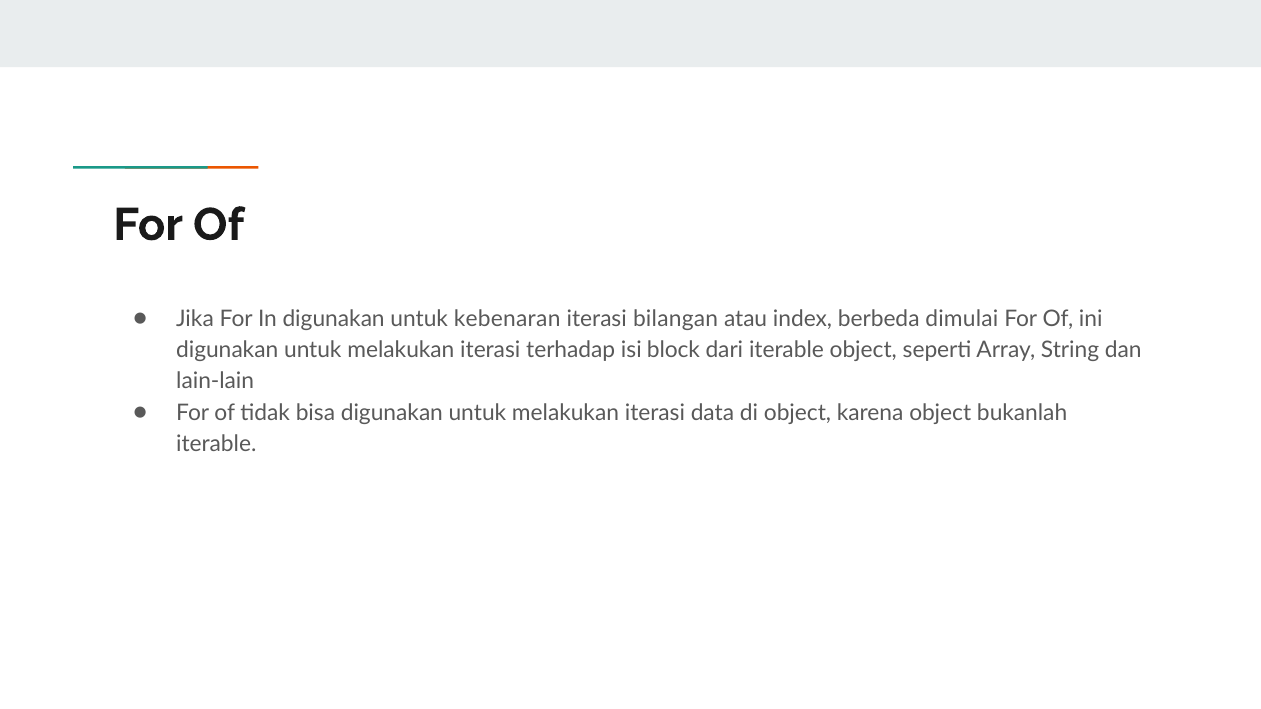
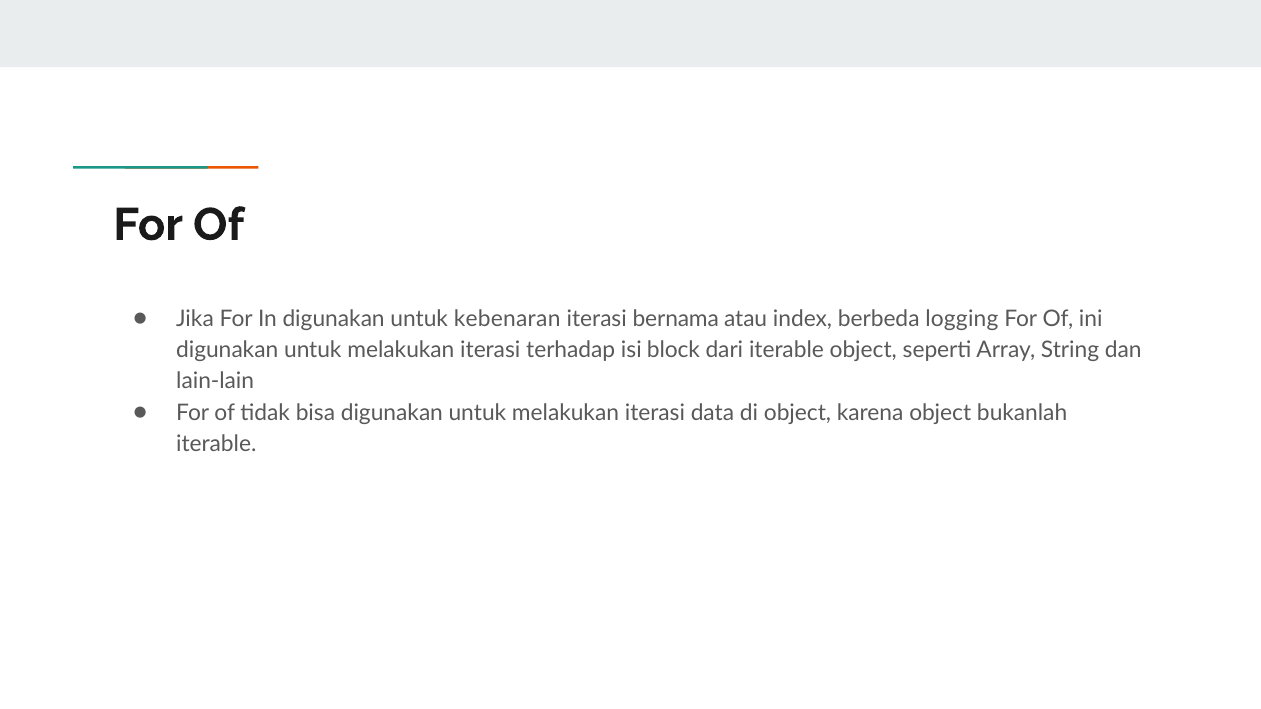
bilangan: bilangan -> bernama (676, 319)
dimulai: dimulai -> logging (962, 319)
